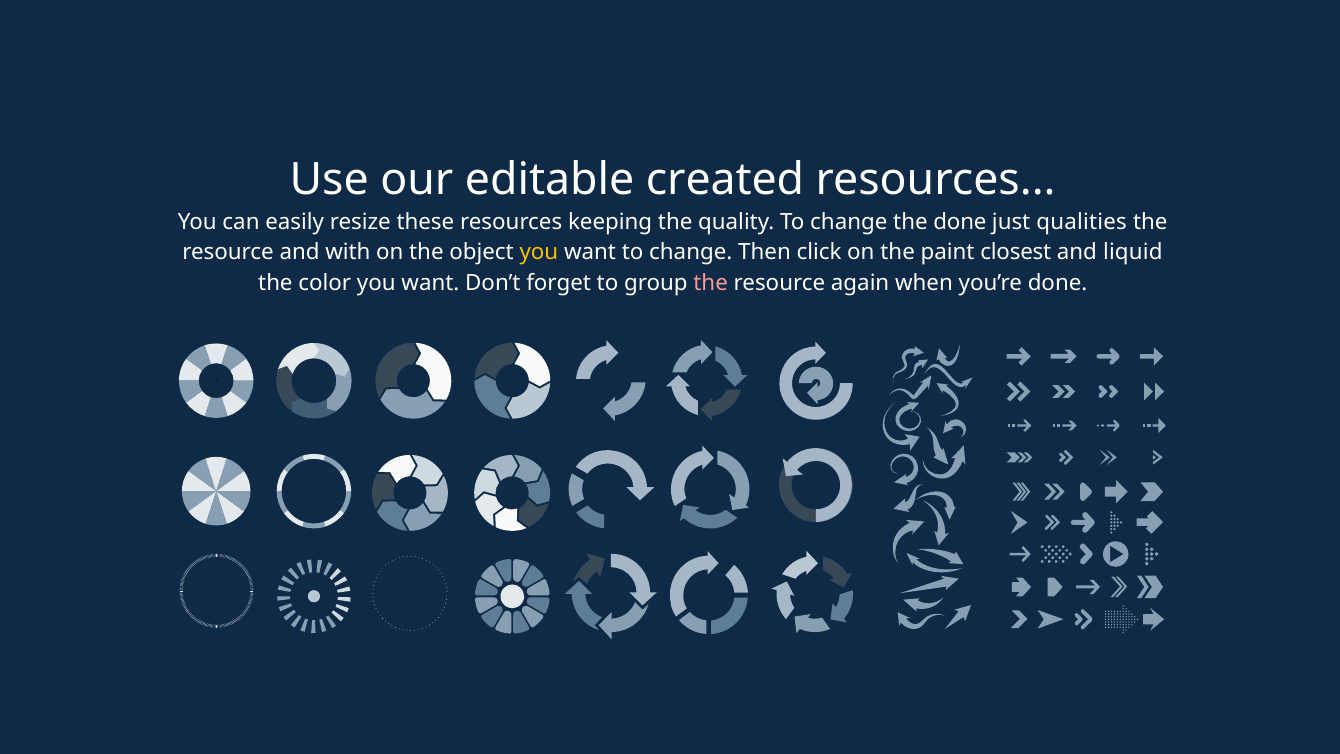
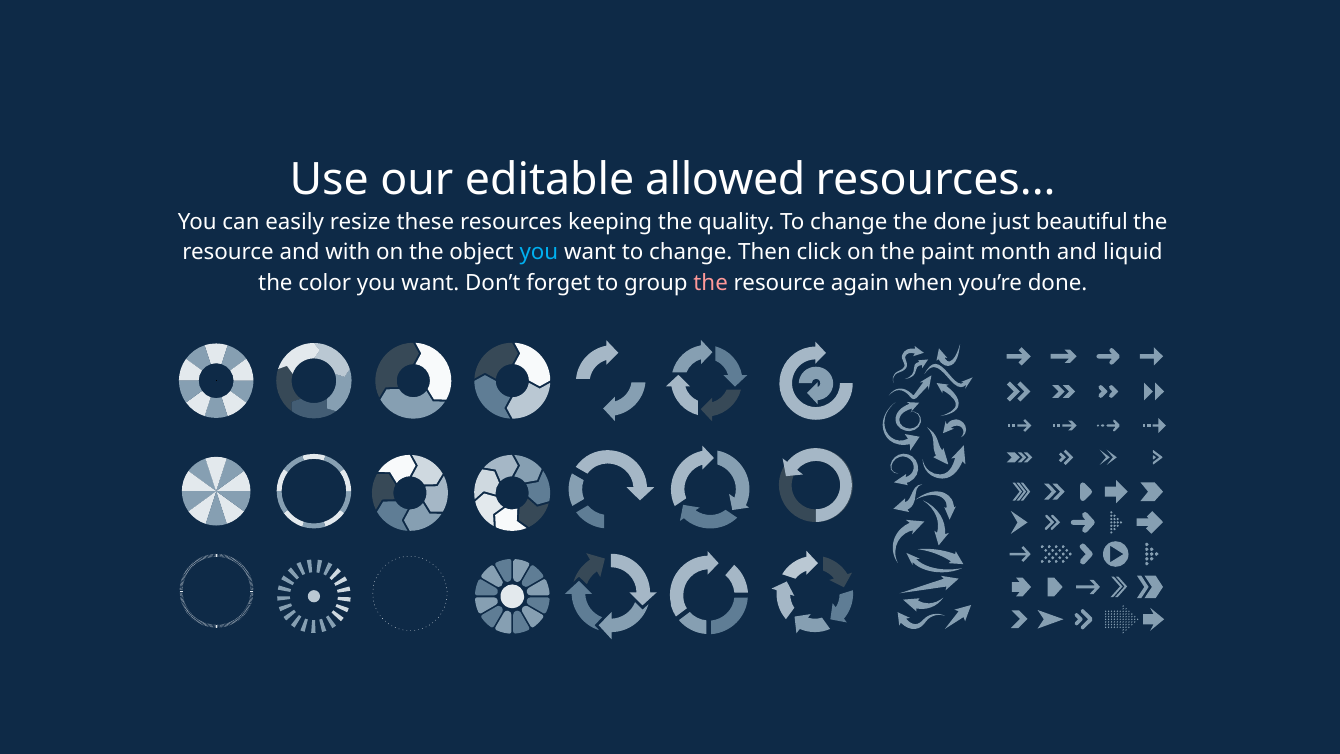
created: created -> allowed (725, 180)
qualities: qualities -> beautiful (1082, 222)
you colour: yellow -> light blue (539, 253)
closest: closest -> month (1016, 253)
